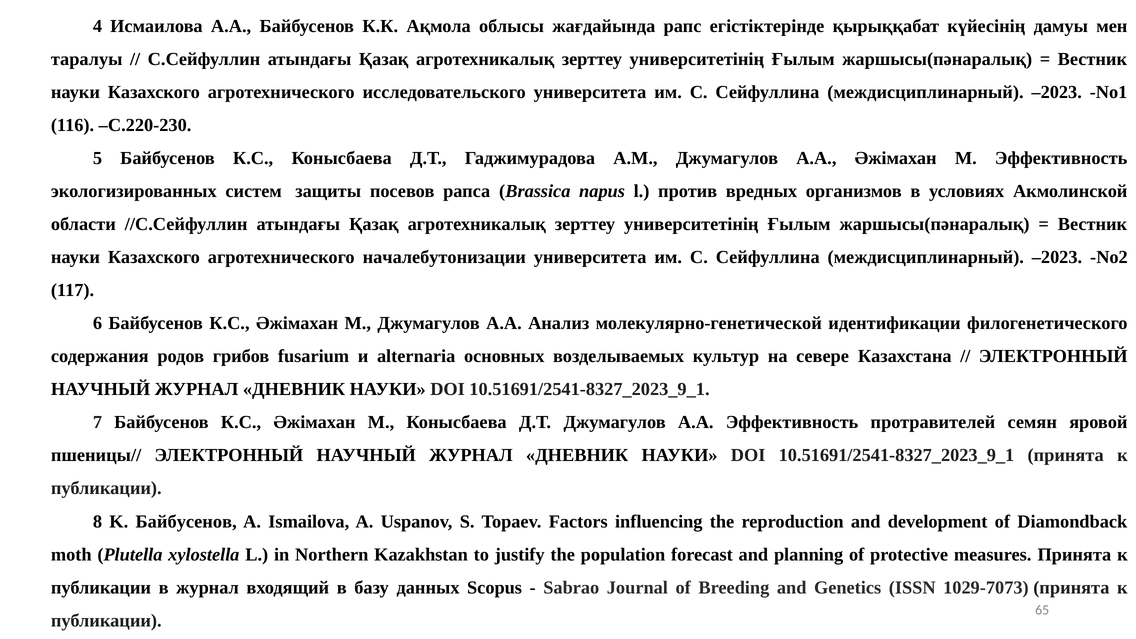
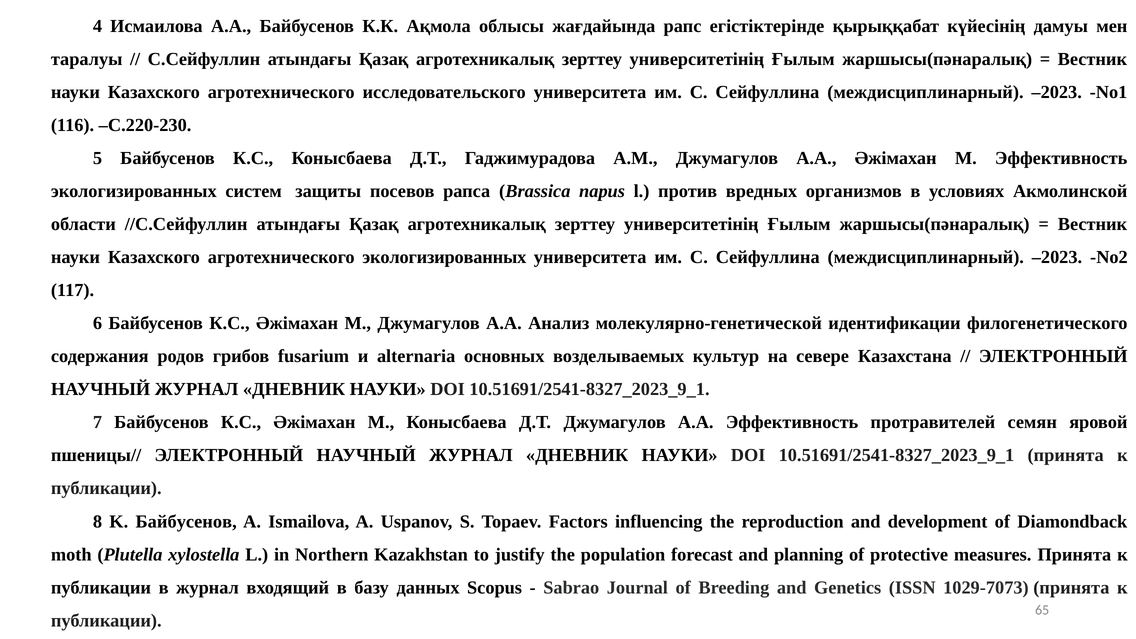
агротехнического началебутонизации: началебутонизации -> экологизированных (444, 257)
